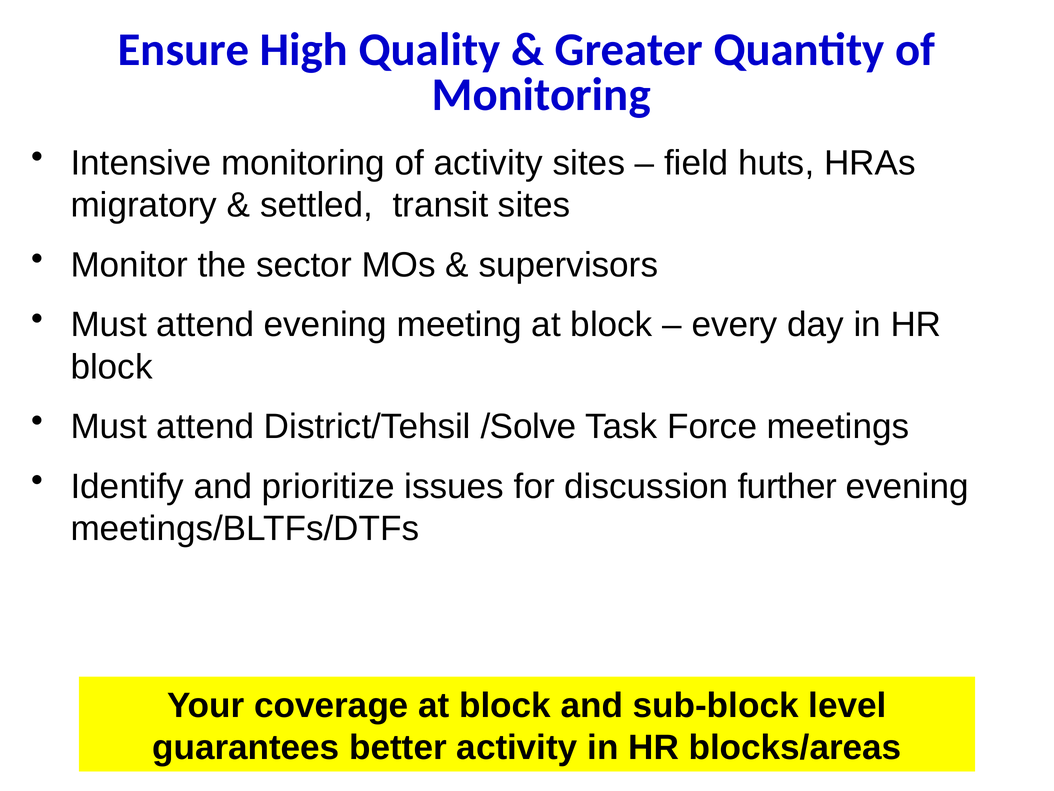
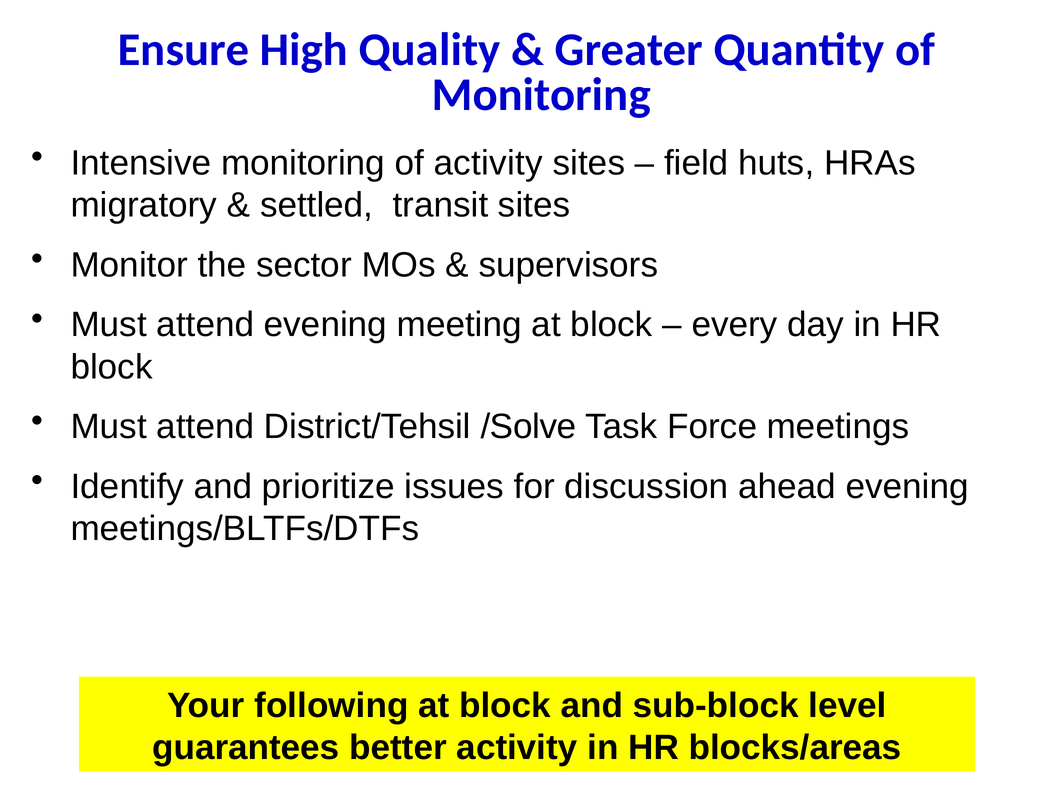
further: further -> ahead (787, 486)
coverage: coverage -> following (331, 705)
